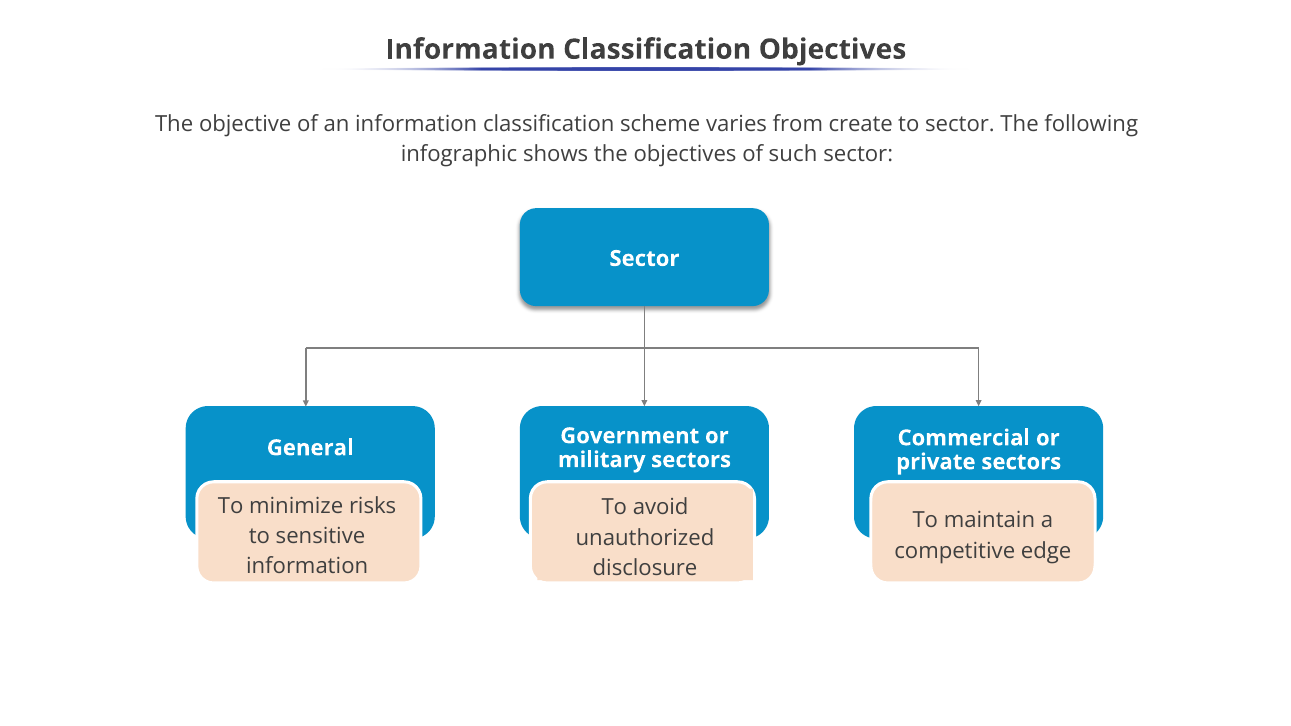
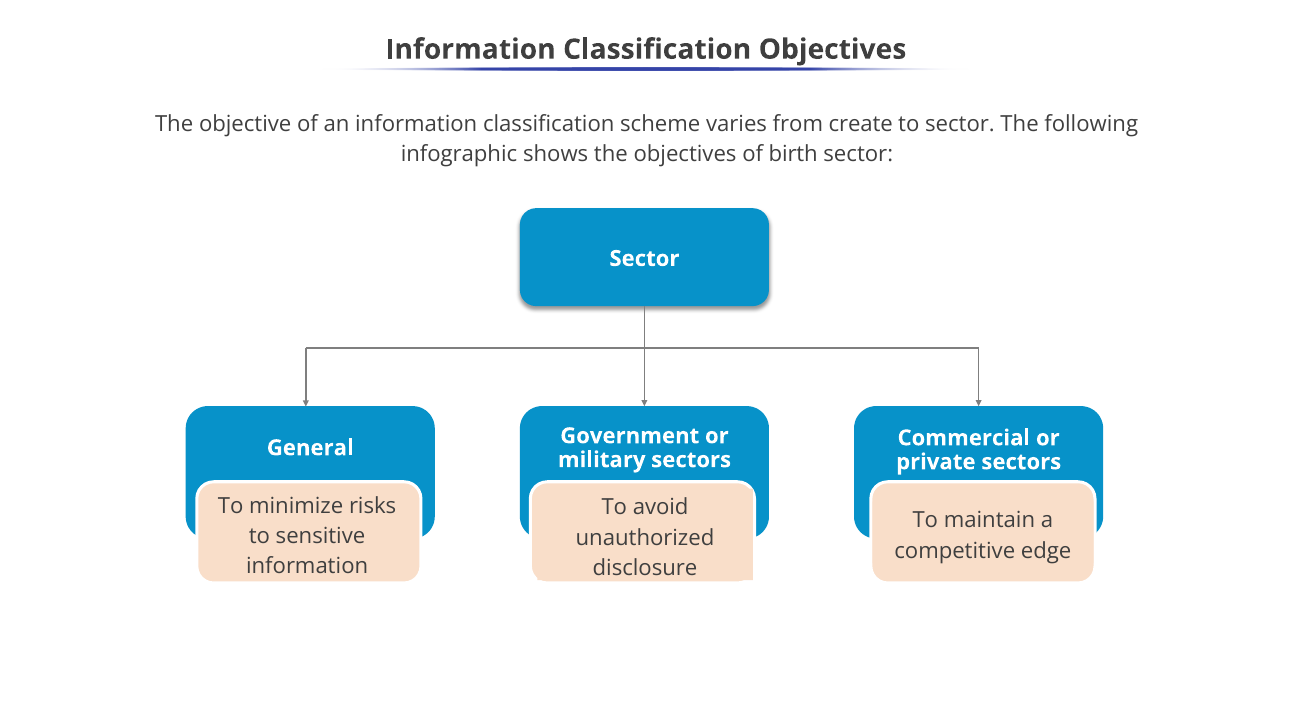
such: such -> birth (793, 155)
